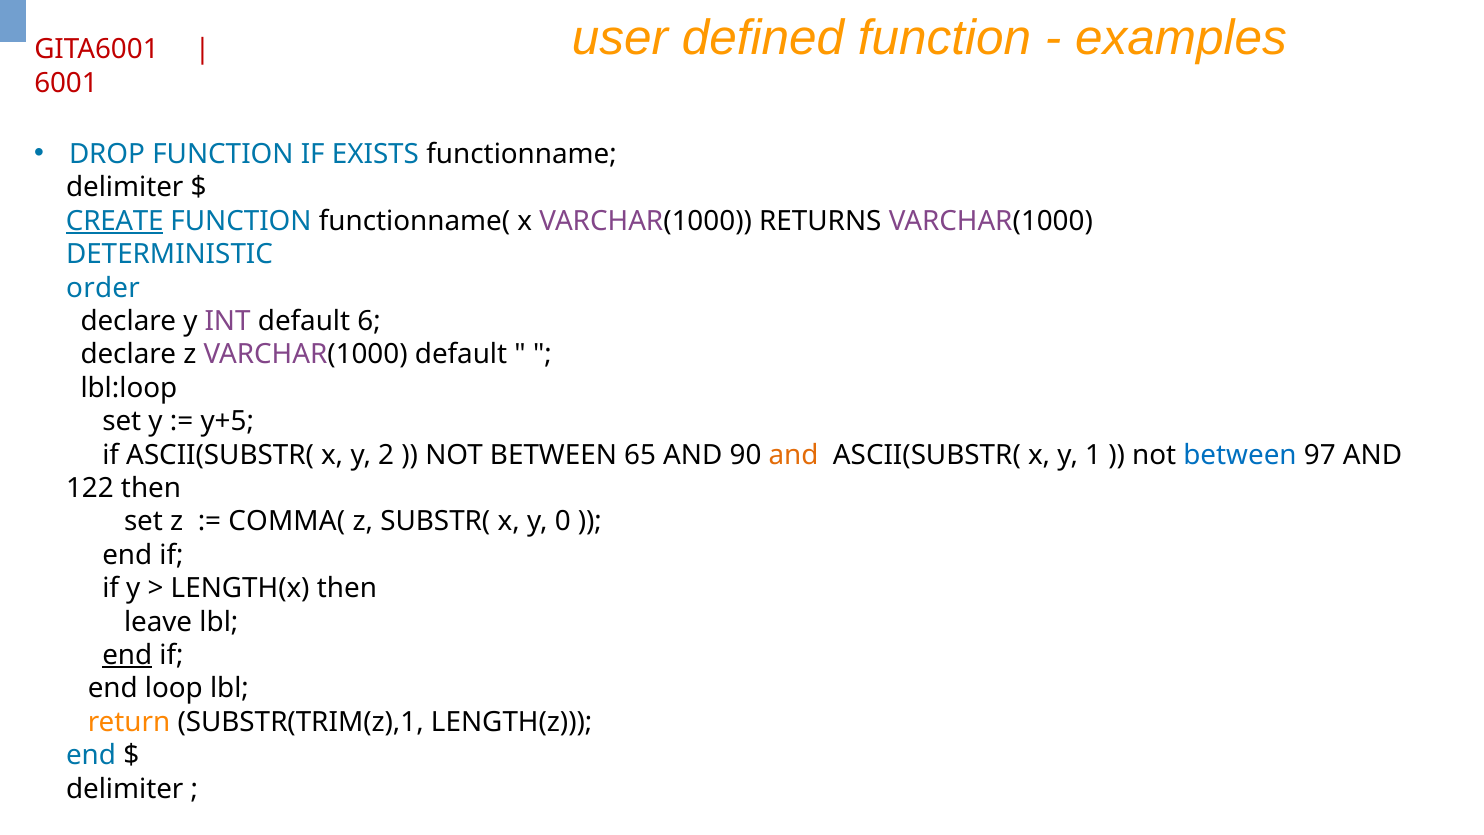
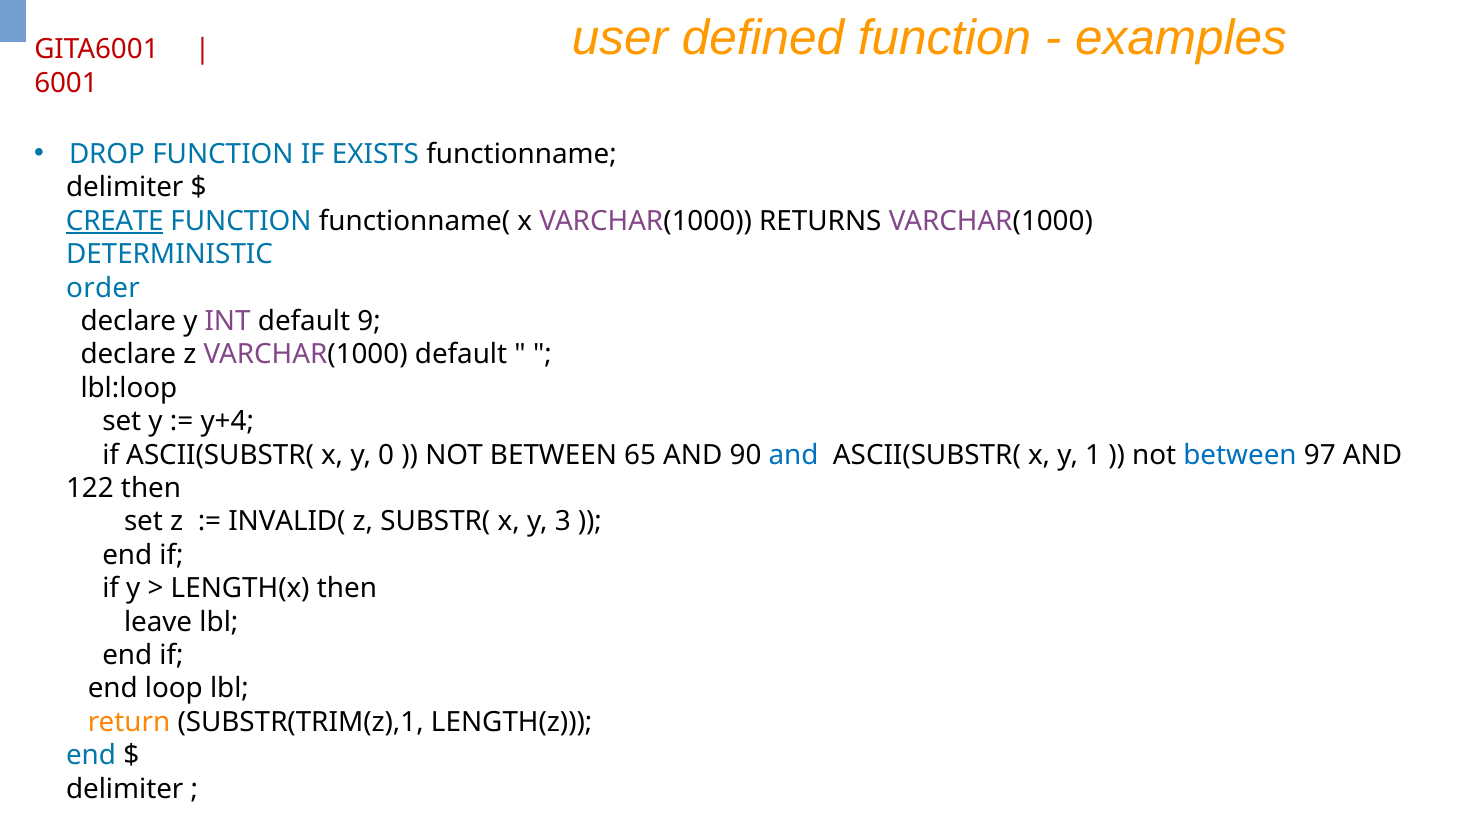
6: 6 -> 9 (369, 321)
y+5: y+5 -> y+4 (227, 421)
2: 2 -> 0 (386, 455)
and colour: orange -> blue (794, 455)
COMMA(: COMMA( -> INVALID( (287, 522)
0: 0 -> 3 (563, 522)
end underline: present -> none (127, 655)
